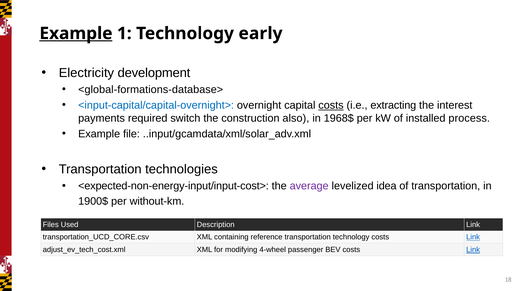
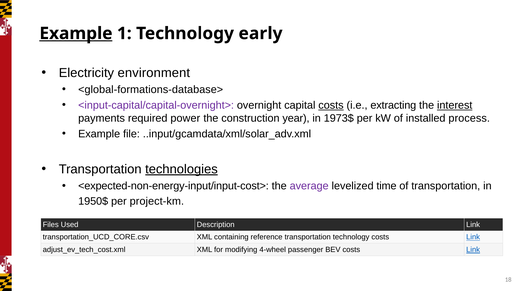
development: development -> environment (154, 73)
<input-capital/capital-overnight> colour: blue -> purple (156, 105)
interest underline: none -> present (455, 105)
switch: switch -> power (185, 118)
also: also -> year (296, 118)
1968$: 1968$ -> 1973$ (339, 118)
technologies underline: none -> present (181, 169)
idea: idea -> time (386, 186)
1900$: 1900$ -> 1950$ (93, 201)
without-km: without-km -> project-km (157, 201)
